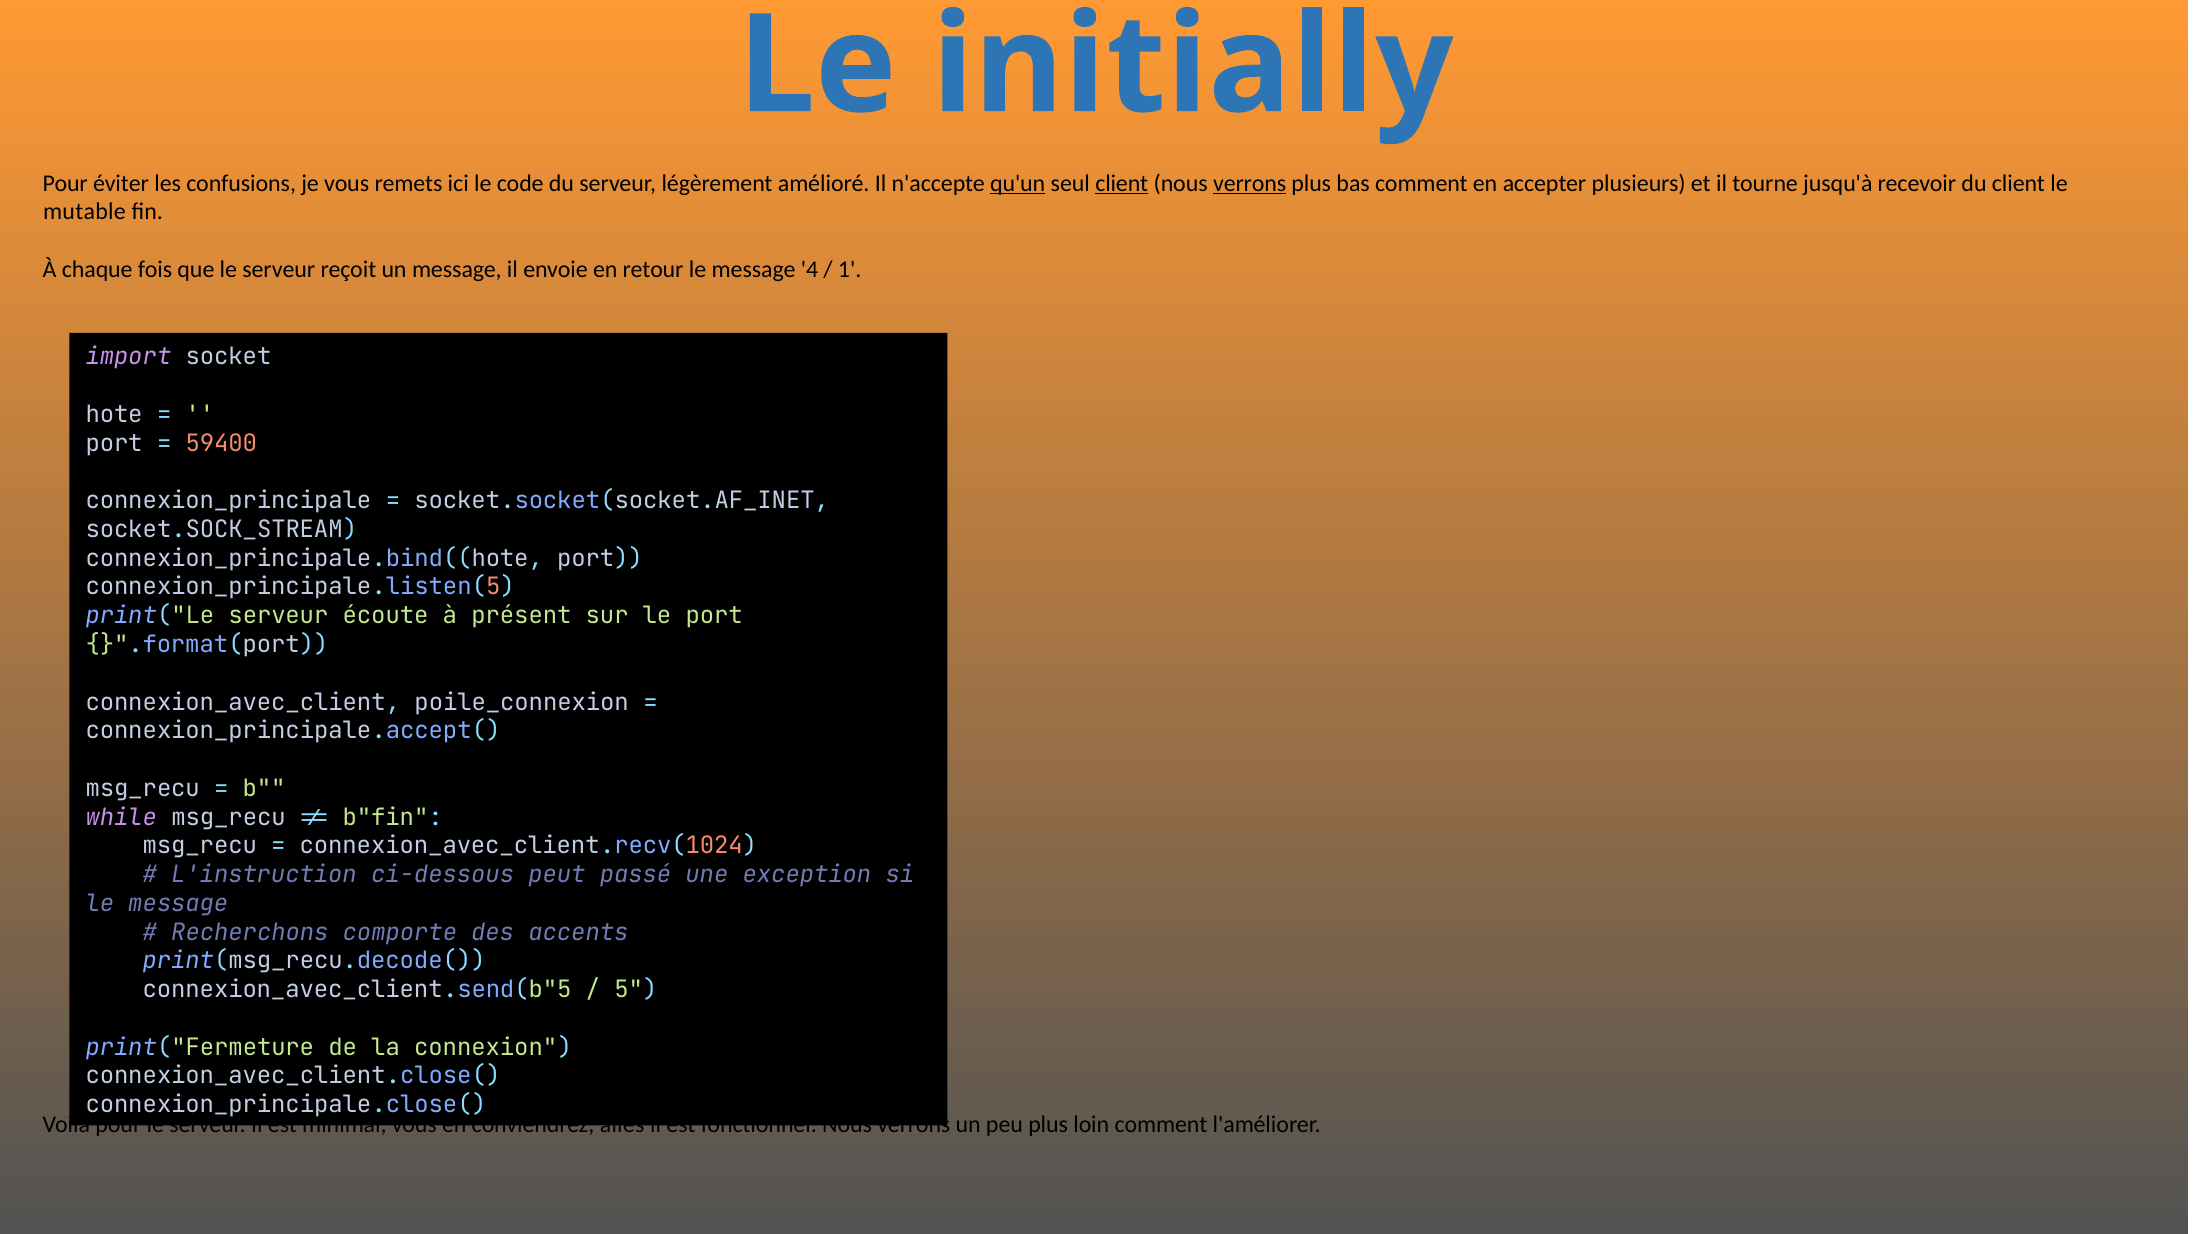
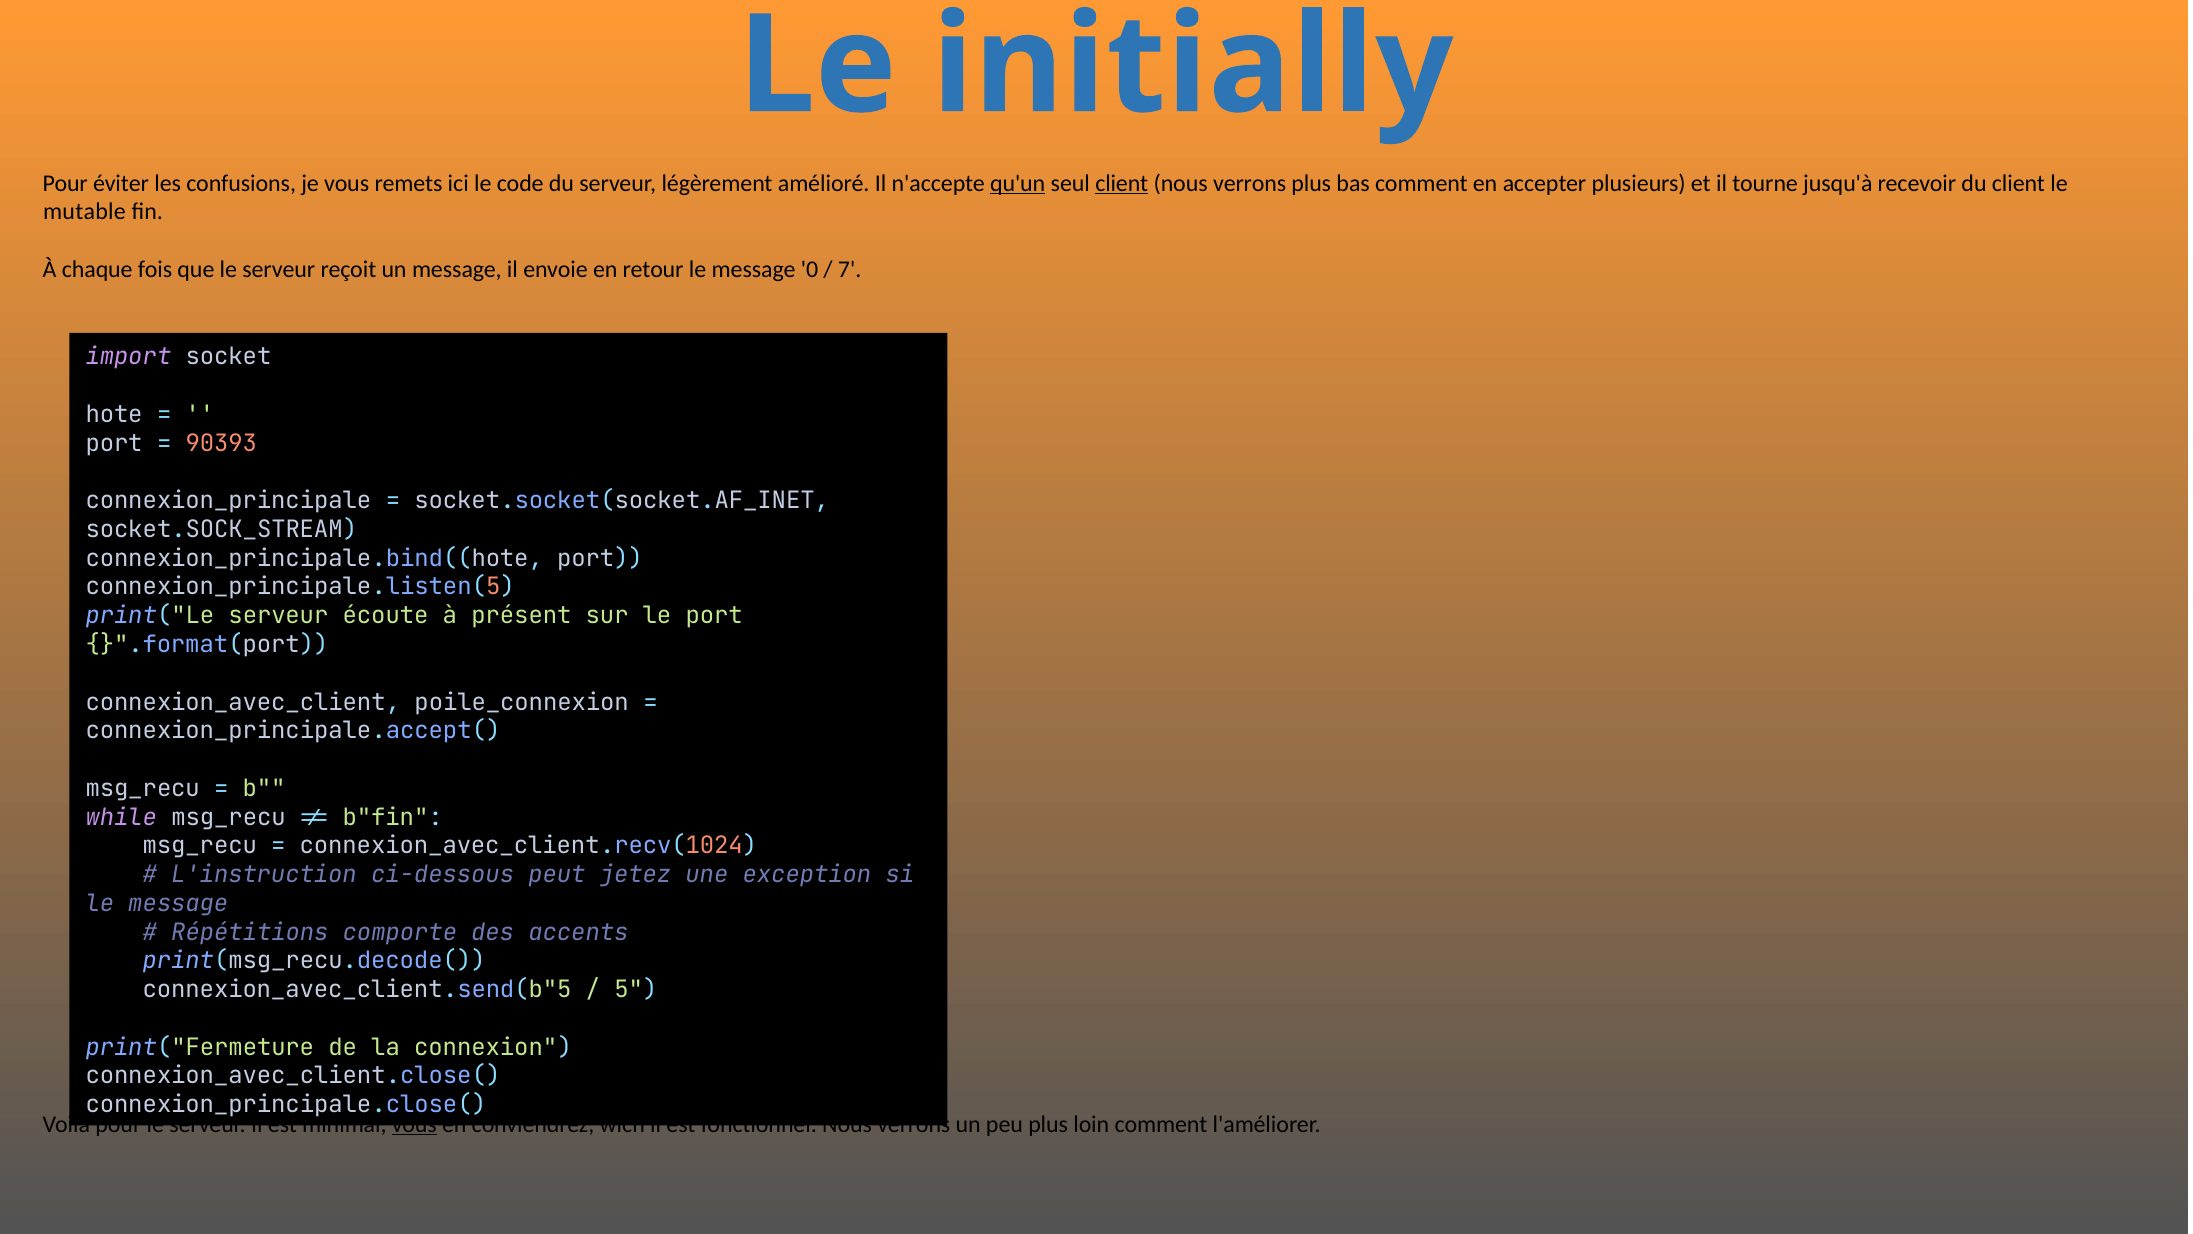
verrons underline: present -> none (1250, 183)
4: 4 -> 0 (809, 269)
1: 1 -> 7 (850, 269)
59400: 59400 -> 90393 (221, 443)
passé: passé -> jetez (636, 874)
Recherchons: Recherchons -> Répétitions (250, 932)
vous underline: none -> present (414, 1124)
allés: allés -> wich (622, 1124)
